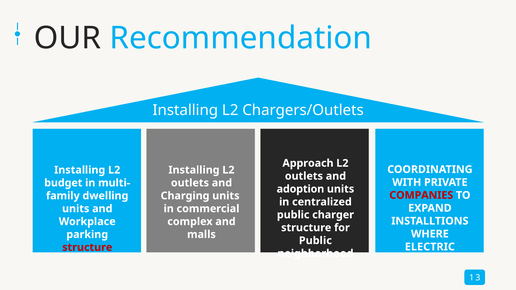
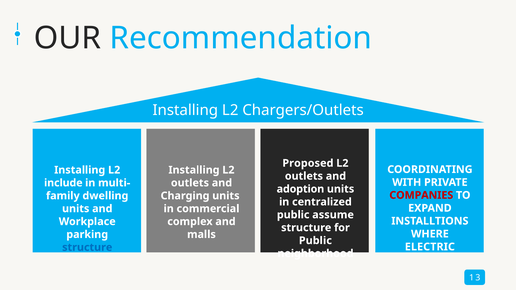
Approach: Approach -> Proposed (308, 163)
budget: budget -> include (63, 183)
charger: charger -> assume (333, 215)
structure colour: red -> blue (87, 248)
